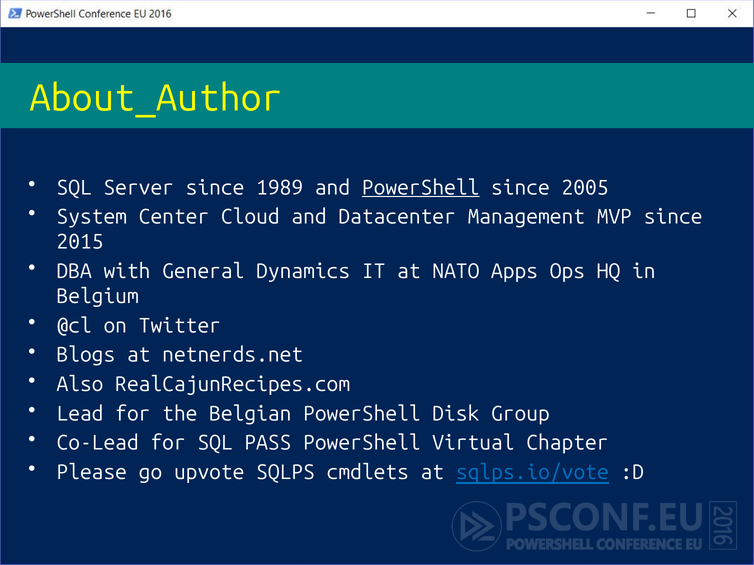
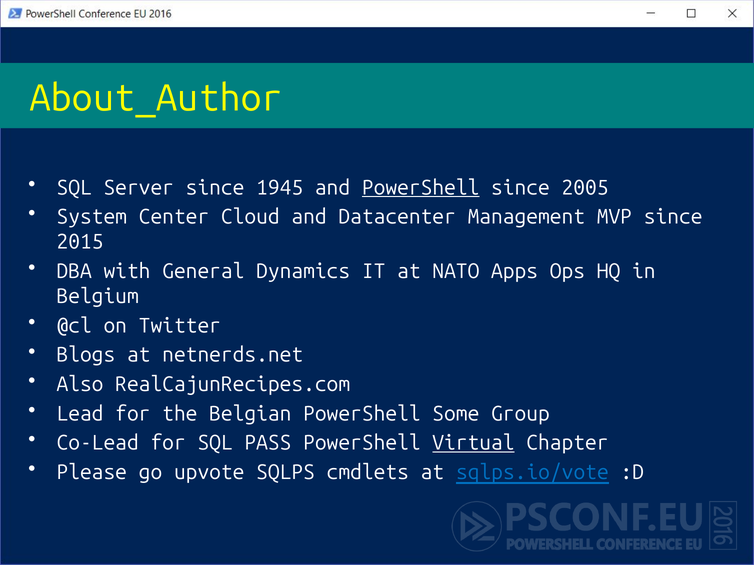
1989: 1989 -> 1945 (280, 188)
Disk: Disk -> Some (456, 414)
Virtual underline: none -> present (473, 443)
